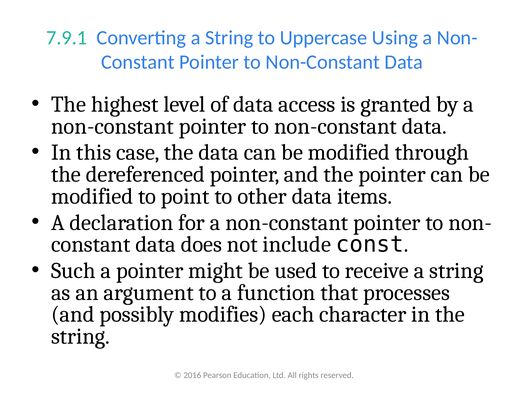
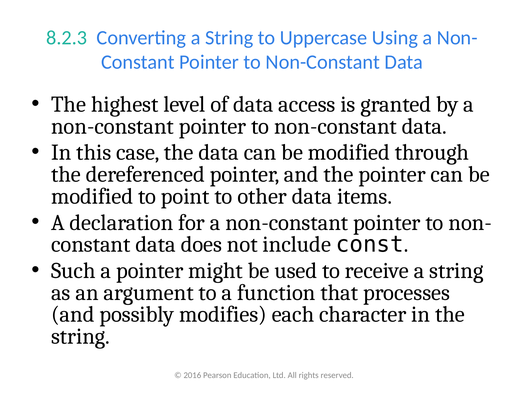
7.9.1: 7.9.1 -> 8.2.3 (67, 38)
